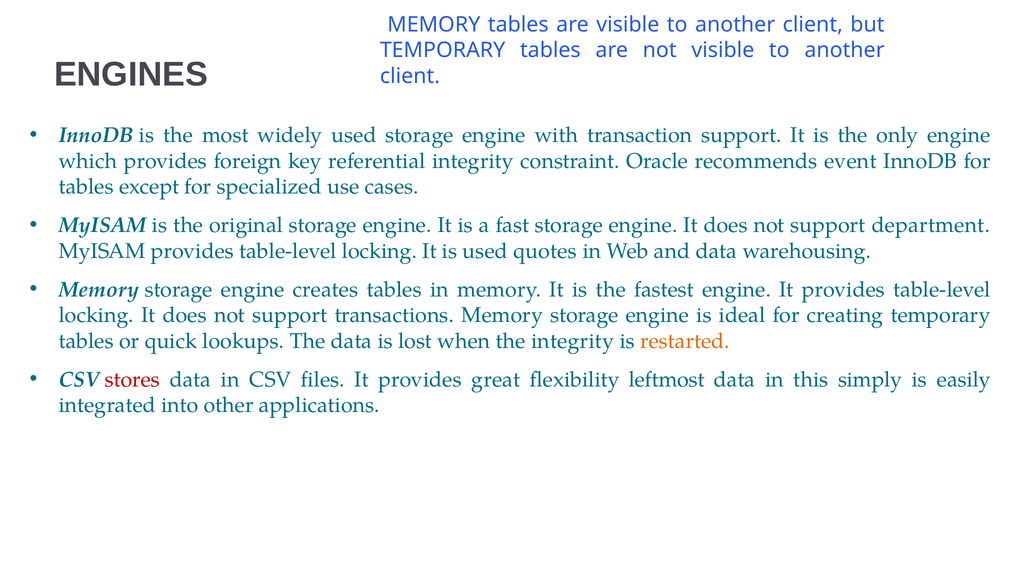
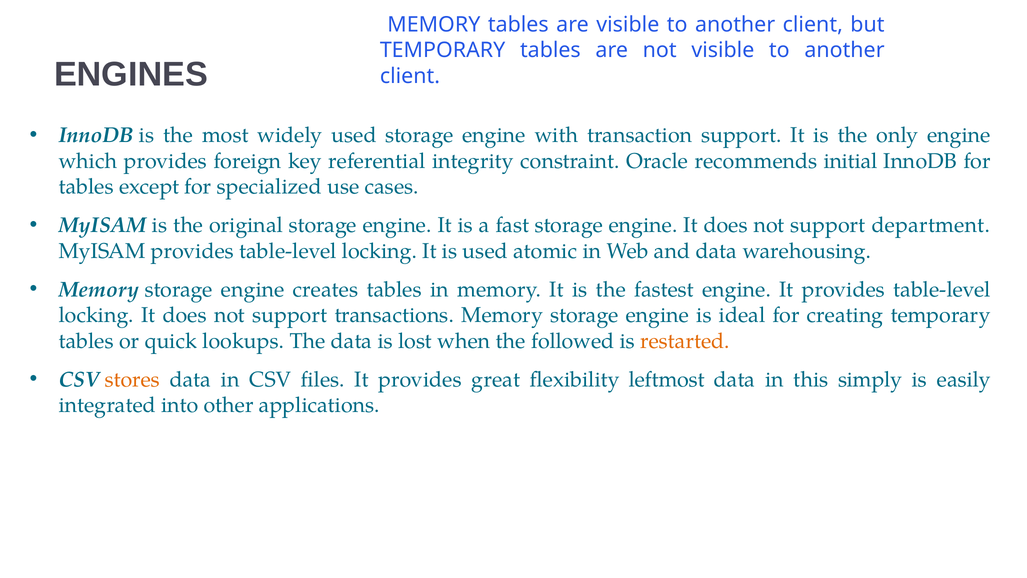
event: event -> initial (850, 161)
quotes: quotes -> atomic (545, 251)
the integrity: integrity -> followed (573, 341)
stores colour: red -> orange (132, 379)
